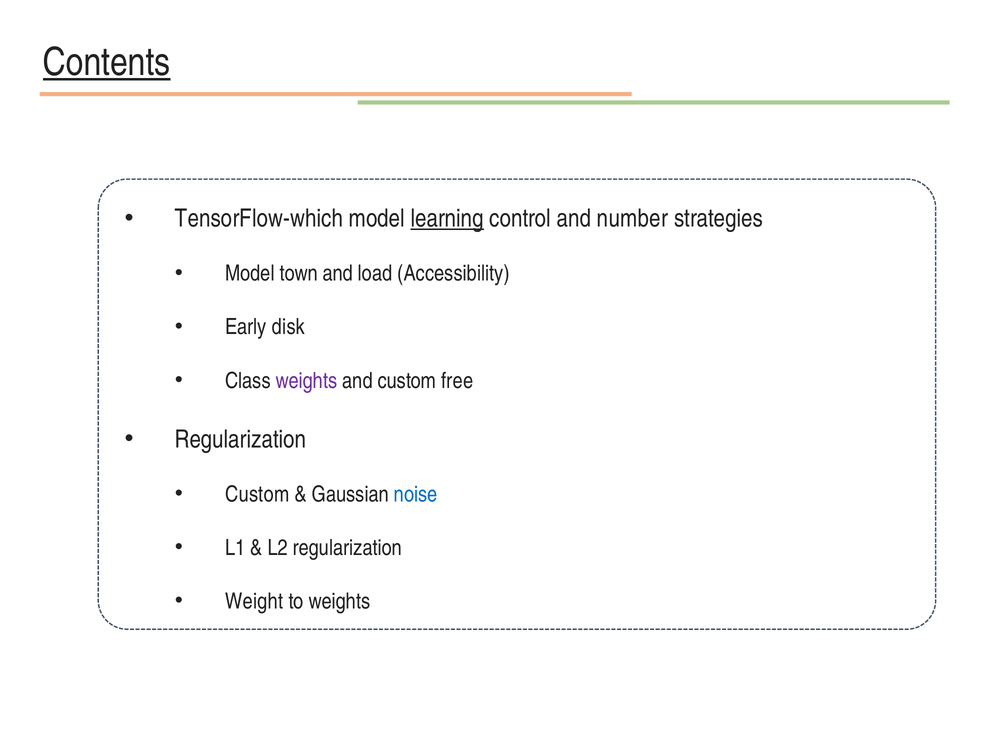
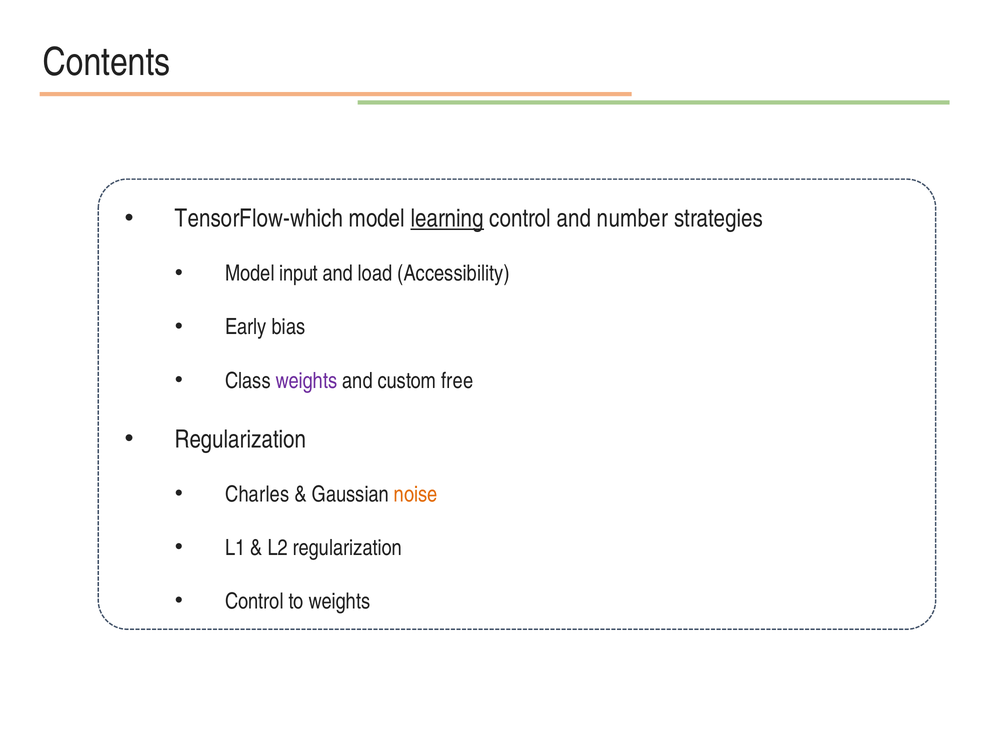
Contents underline: present -> none (107, 62)
town: town -> input (299, 274)
disk: disk -> bias (289, 327)
Custom: Custom -> Charles (257, 494)
noise colour: blue -> orange (416, 494)
Weight: Weight -> Control (254, 601)
